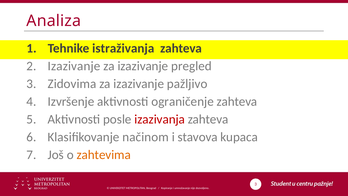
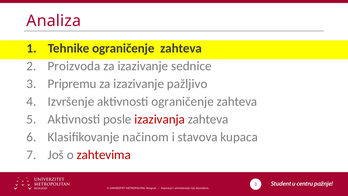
Tehnike istraživanja: istraživanja -> ograničenje (123, 48)
Izazivanje: Izazivanje -> Proizvoda (74, 66)
pregled: pregled -> sednice (191, 66)
Zidovima: Zidovima -> Pripremu (72, 84)
zahtevima colour: orange -> red (104, 155)
